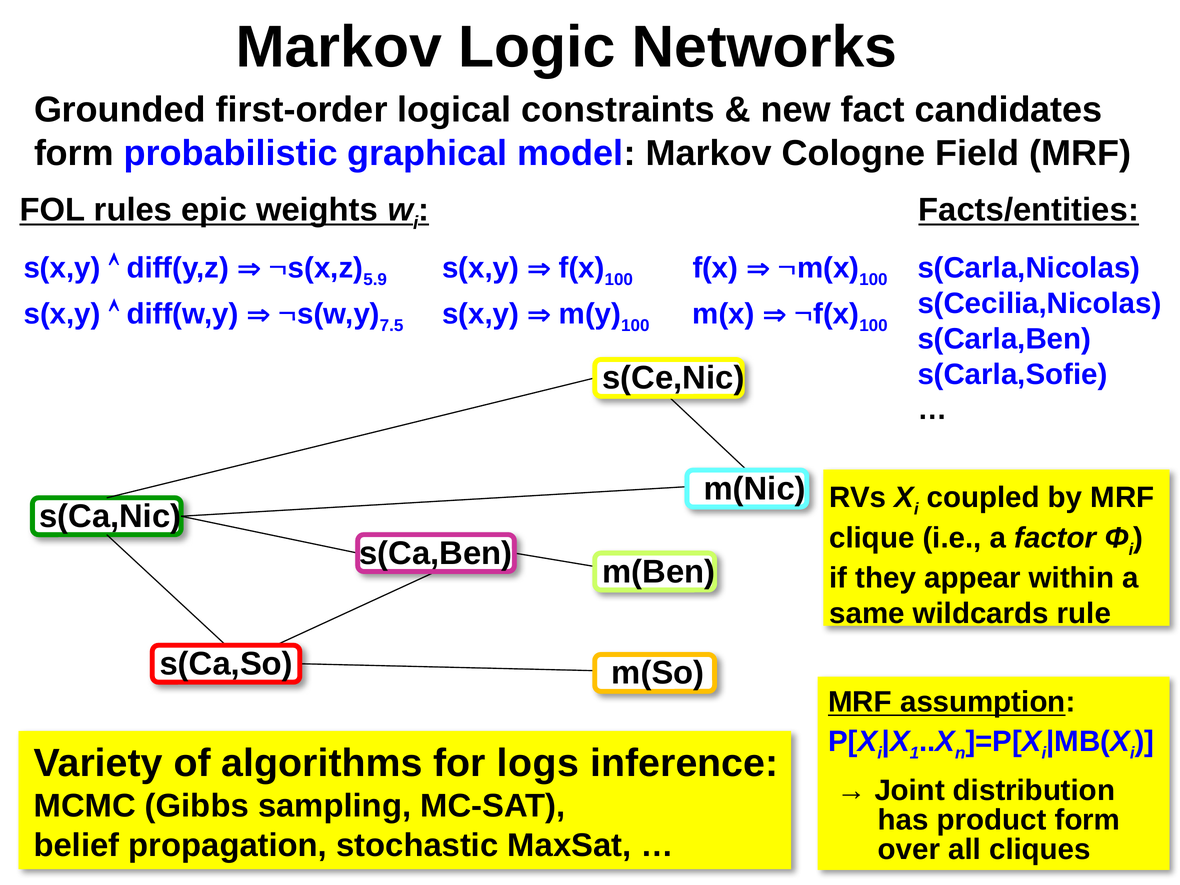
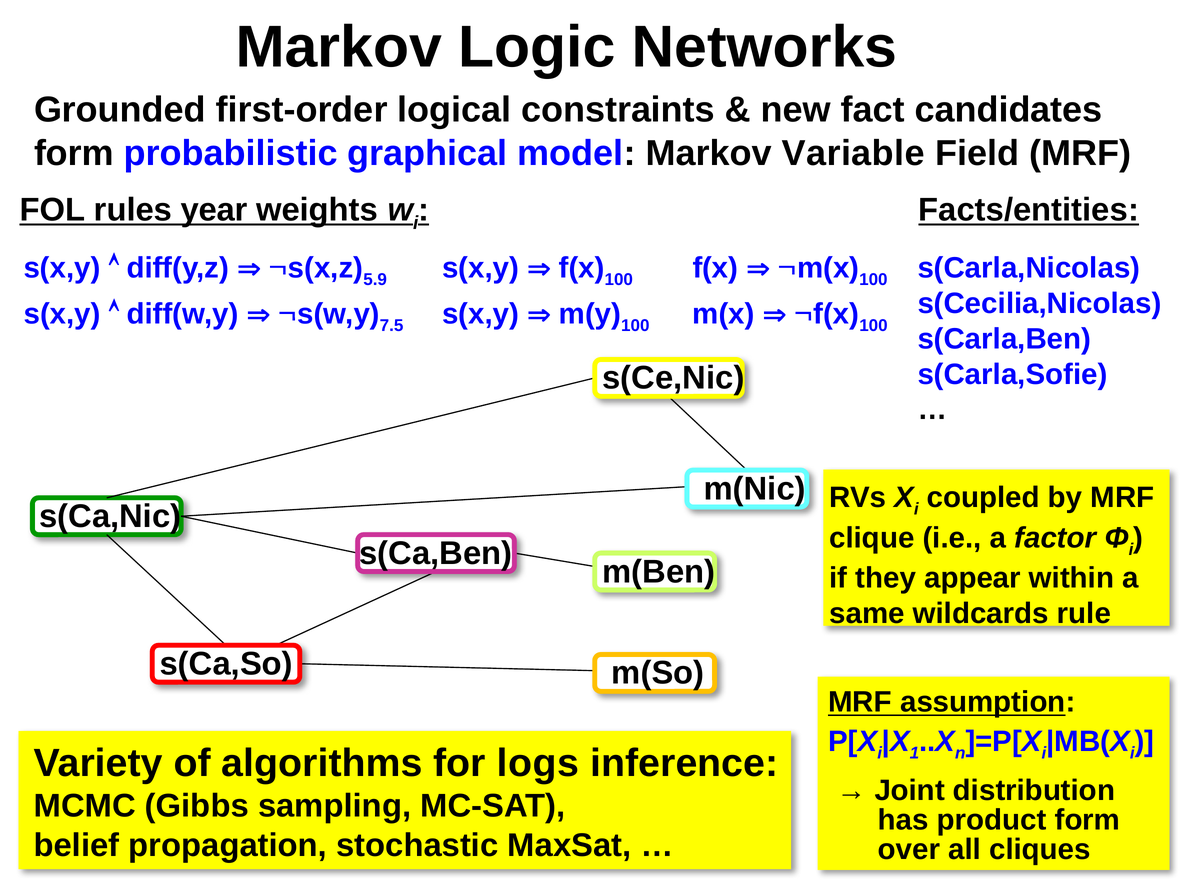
Cologne: Cologne -> Variable (853, 153)
epic: epic -> year (214, 210)
